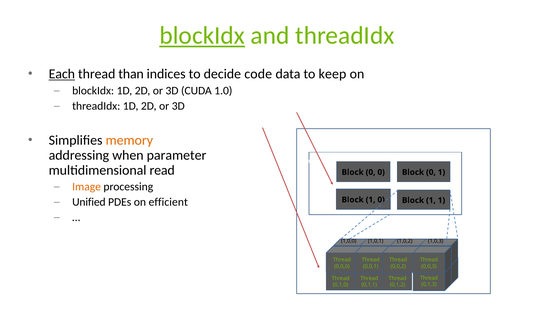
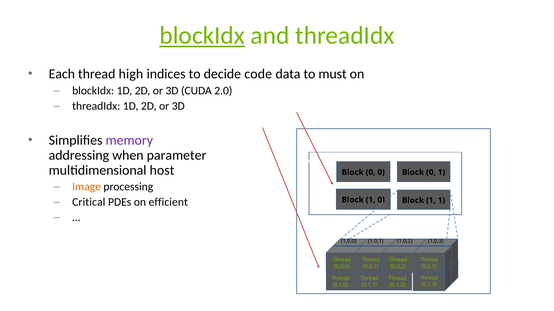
Each underline: present -> none (62, 74)
than: than -> high (131, 74)
keep: keep -> must (333, 74)
1.0: 1.0 -> 2.0 (223, 91)
memory colour: orange -> purple (129, 141)
read: read -> host (162, 170)
Unified: Unified -> Critical (89, 202)
